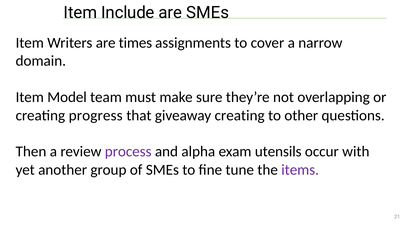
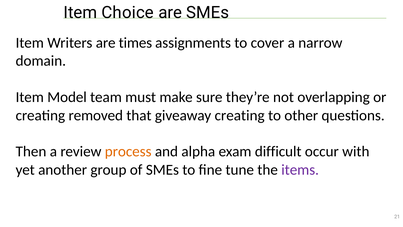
Include: Include -> Choice (128, 12)
progress: progress -> removed (96, 115)
process colour: purple -> orange (128, 151)
utensils: utensils -> difficult (278, 151)
